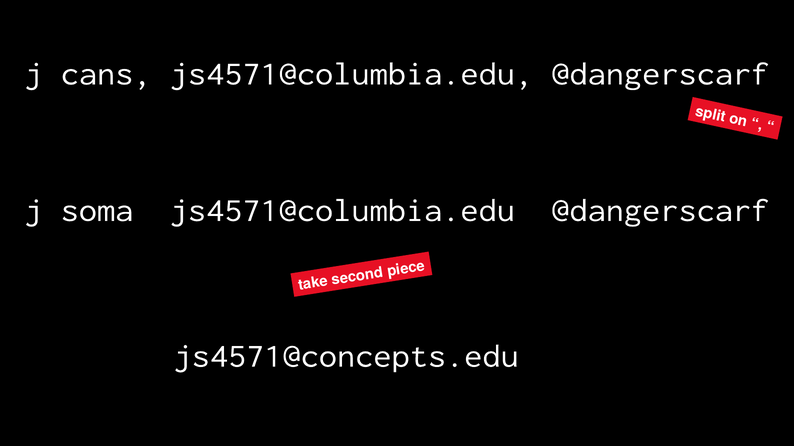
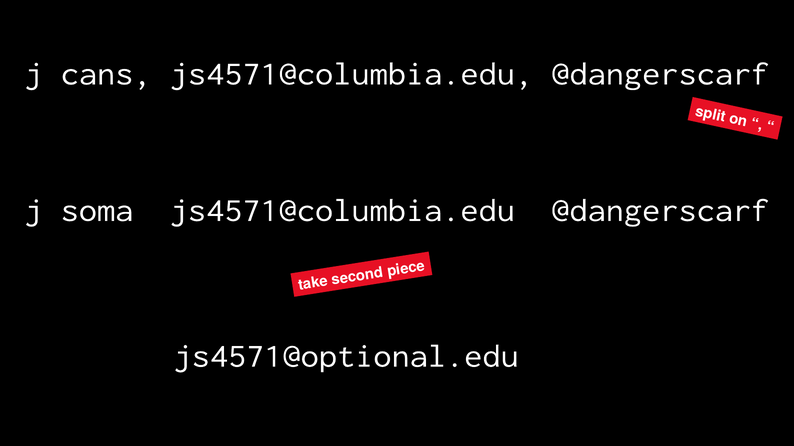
js4571@concepts.edu: js4571@concepts.edu -> js4571@optional.edu (346, 356)
